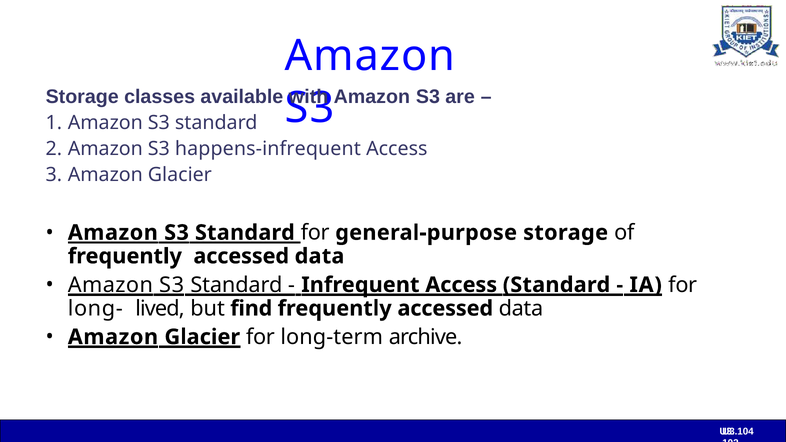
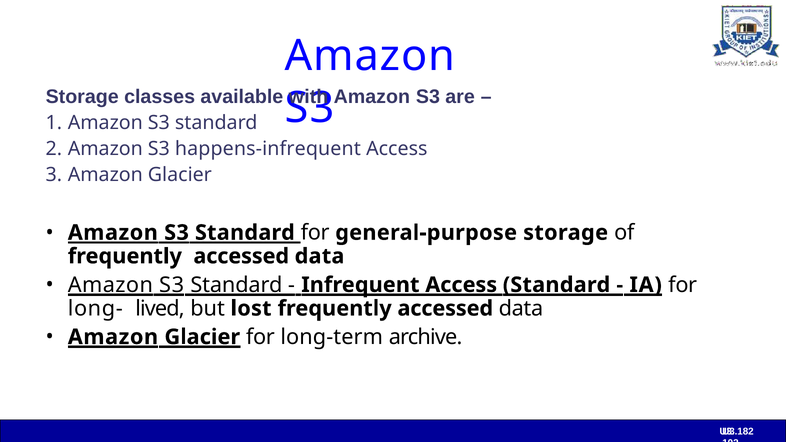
find: find -> lost (251, 309)
104: 104 -> 182 (745, 431)
